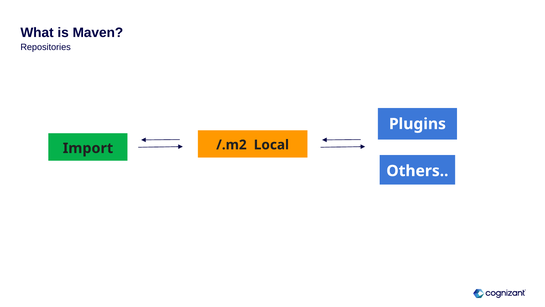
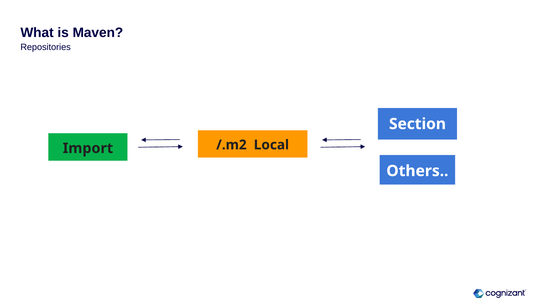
Plugins: Plugins -> Section (417, 124)
